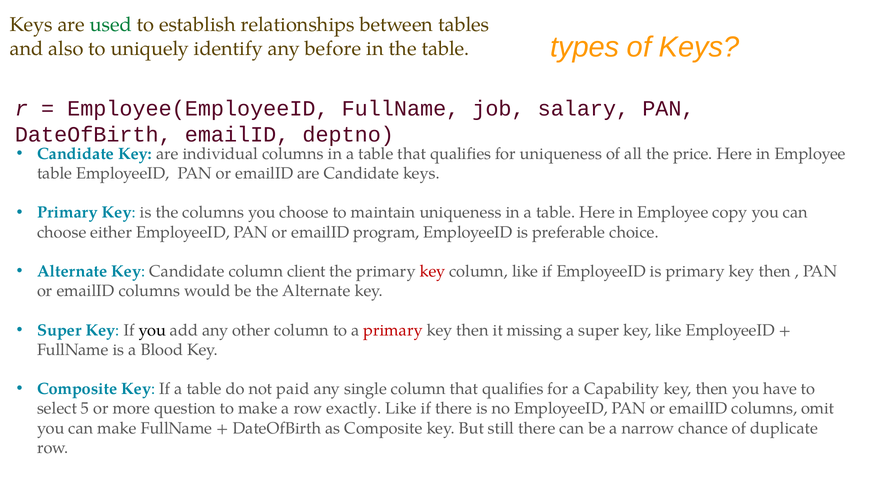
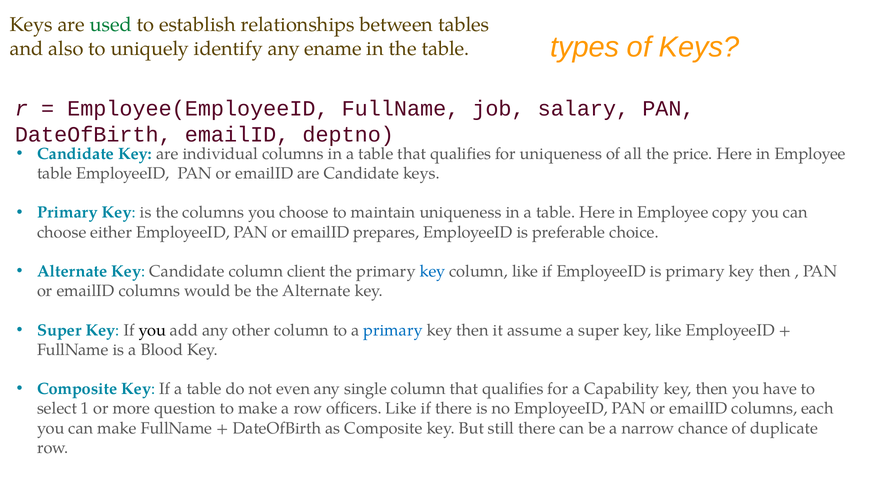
before: before -> ename (333, 49)
program: program -> prepares (386, 232)
key colour: red -> blue (432, 271)
primary colour: red -> blue (393, 330)
missing: missing -> assume (534, 330)
paid: paid -> even (293, 389)
5: 5 -> 1 (85, 409)
exactly: exactly -> officers (354, 409)
omit: omit -> each (817, 409)
